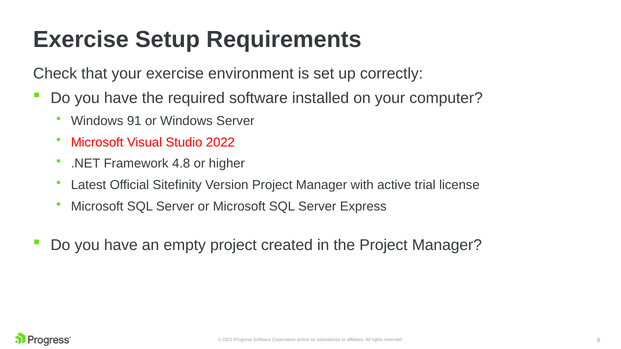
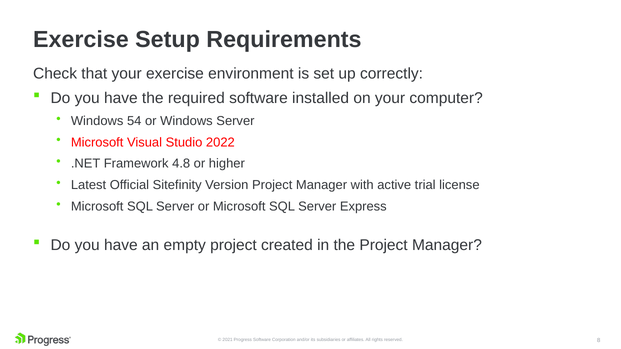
91: 91 -> 54 (134, 121)
